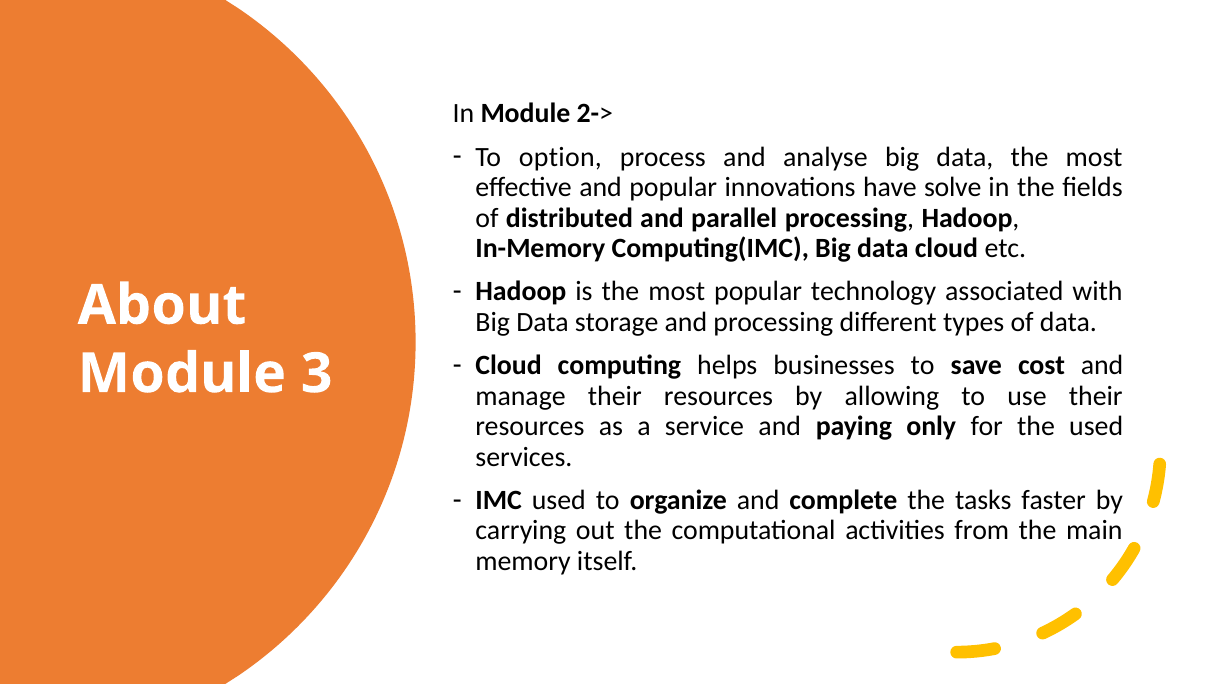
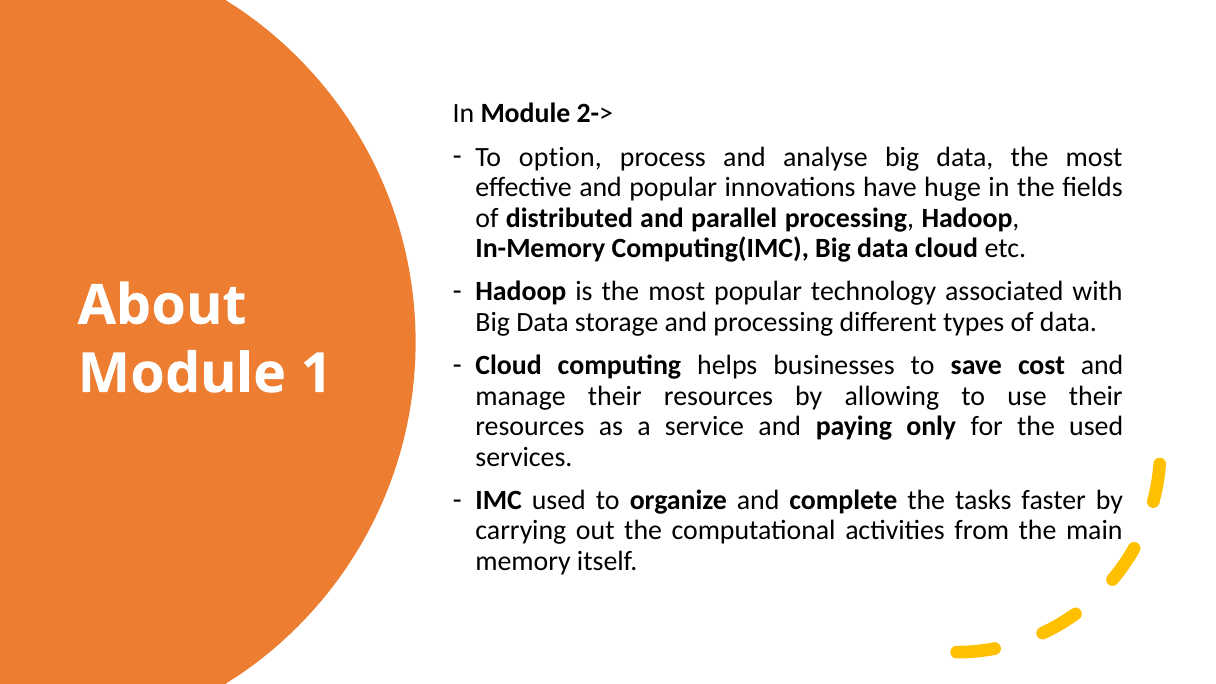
solve: solve -> huge (952, 187)
3: 3 -> 1 (317, 374)
